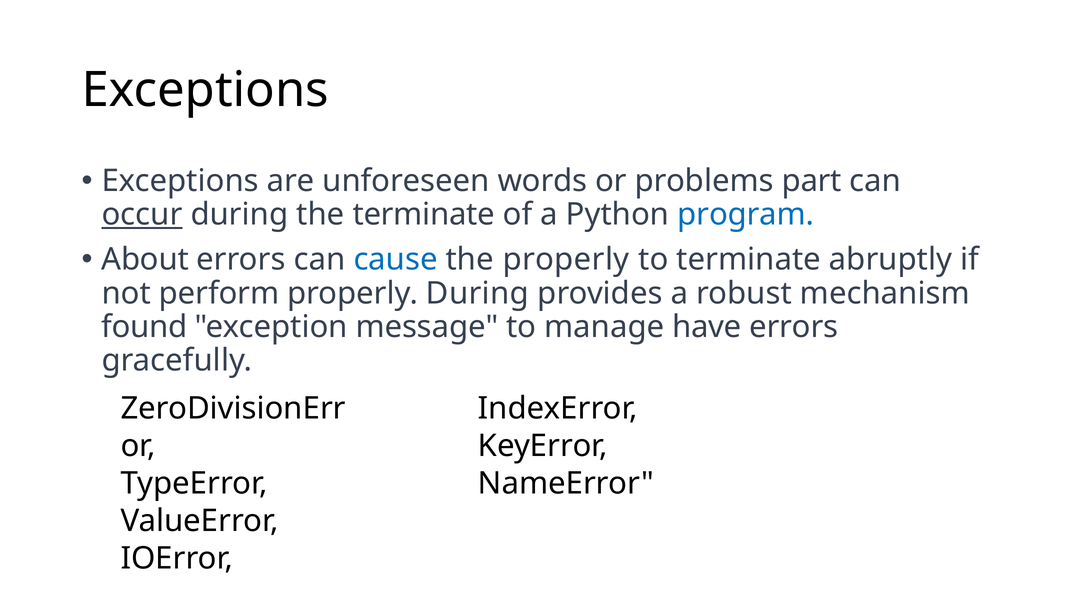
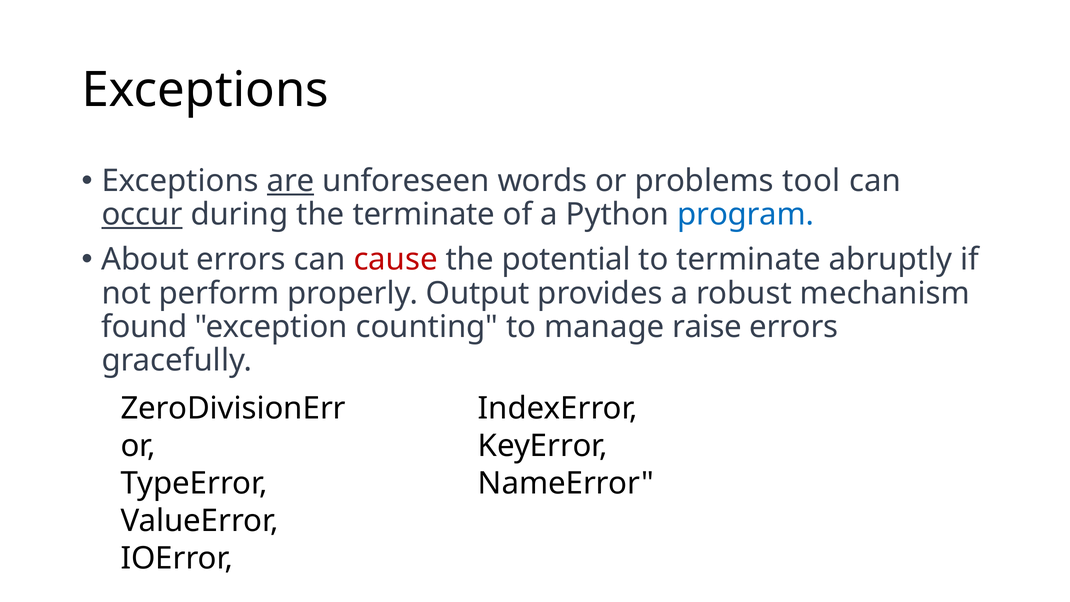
are underline: none -> present (291, 181)
part: part -> tool (811, 181)
cause colour: blue -> red (396, 259)
the properly: properly -> potential (566, 259)
properly During: During -> Output (478, 293)
message: message -> counting (427, 327)
have: have -> raise (707, 327)
